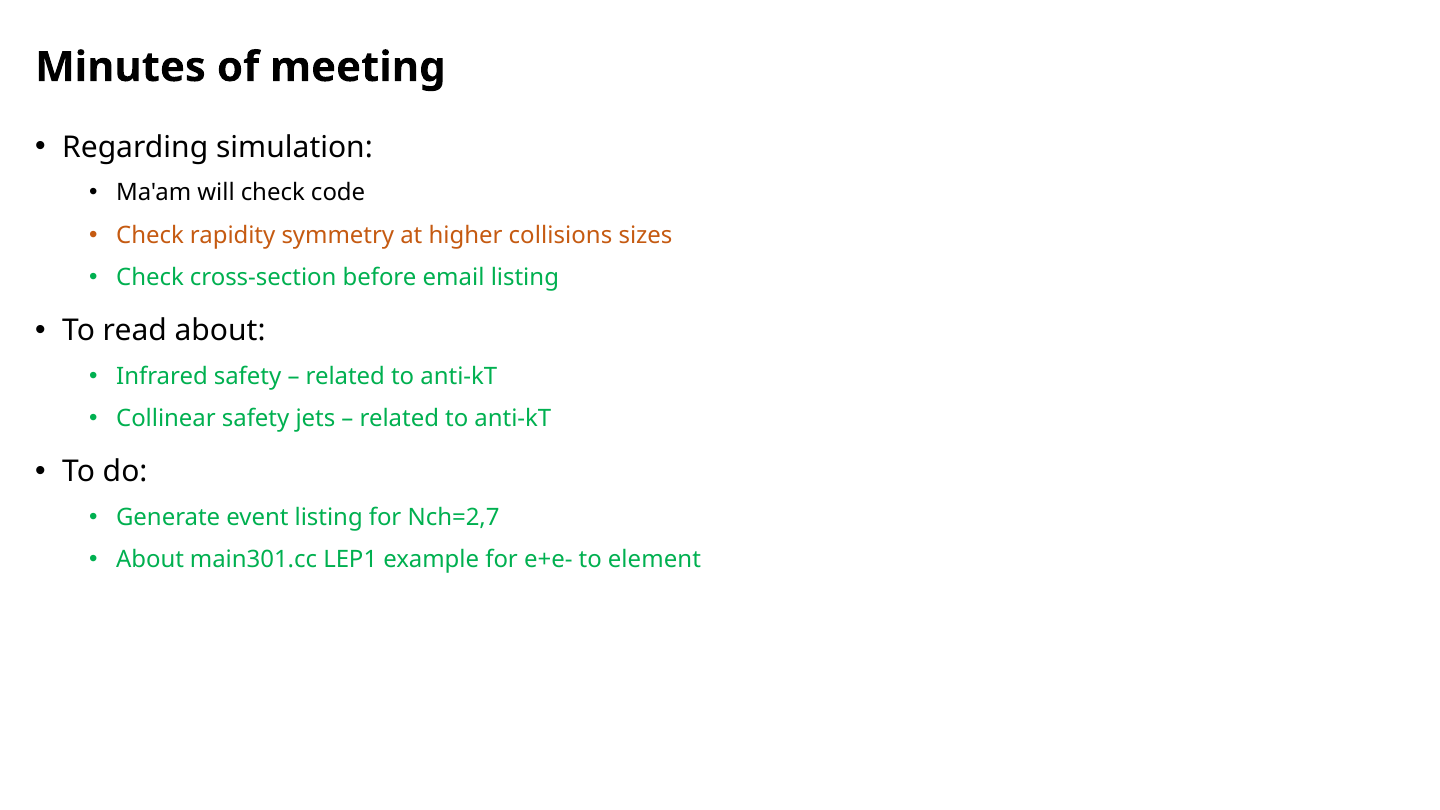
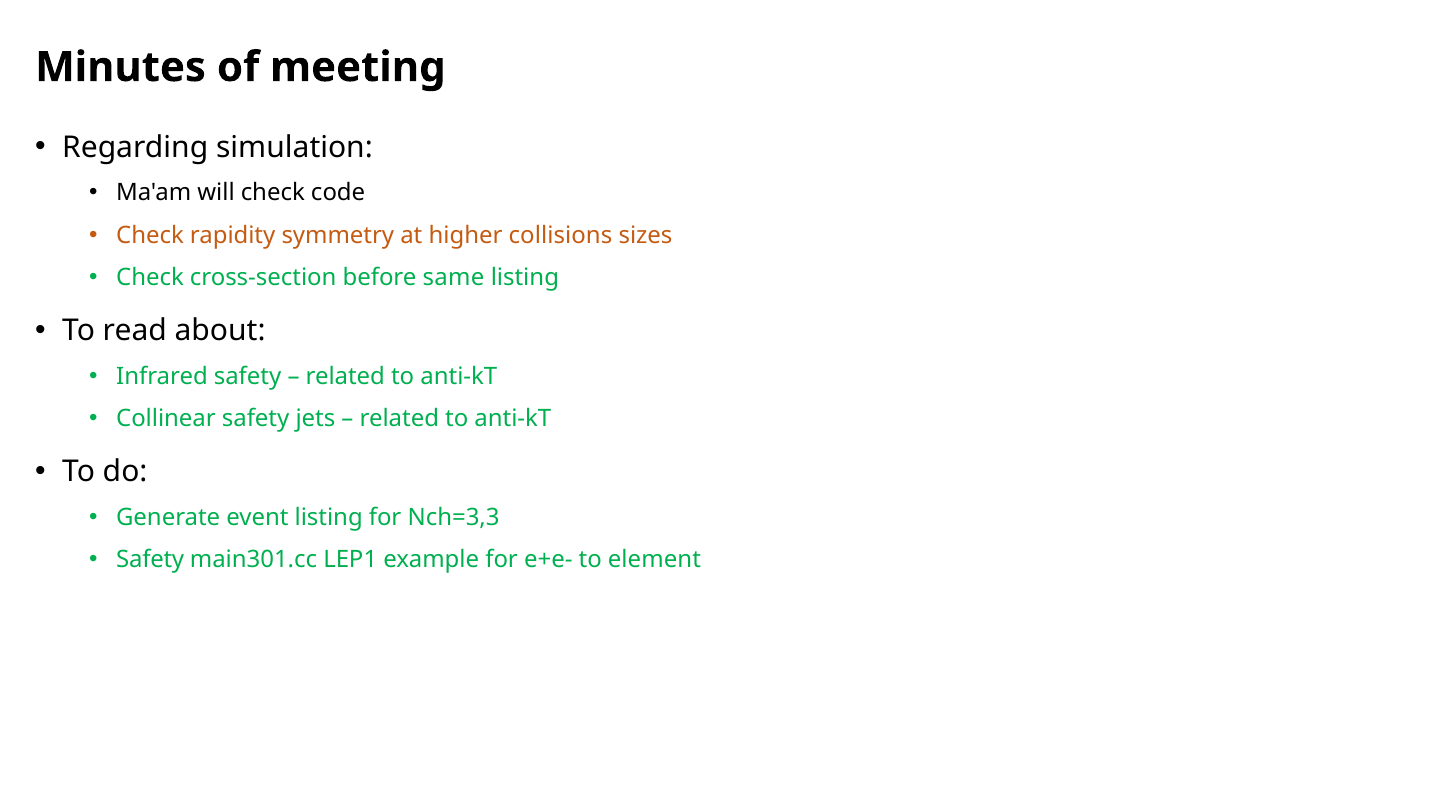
email: email -> same (453, 278)
Nch=2,7: Nch=2,7 -> Nch=3,3 (454, 518)
About: About -> Safety (150, 560)
